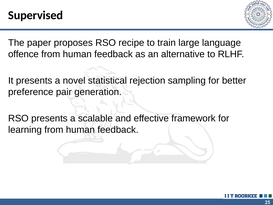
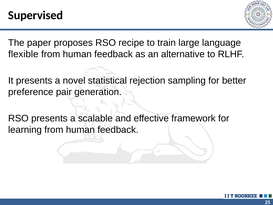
offence: offence -> flexible (23, 54)
